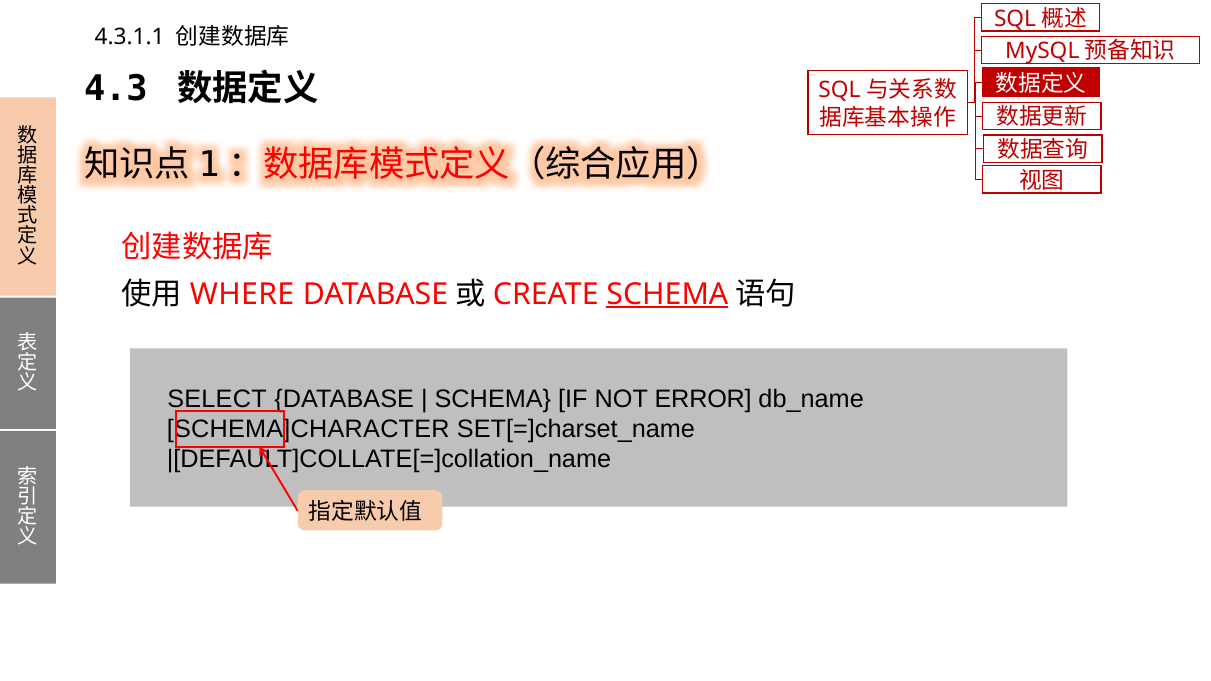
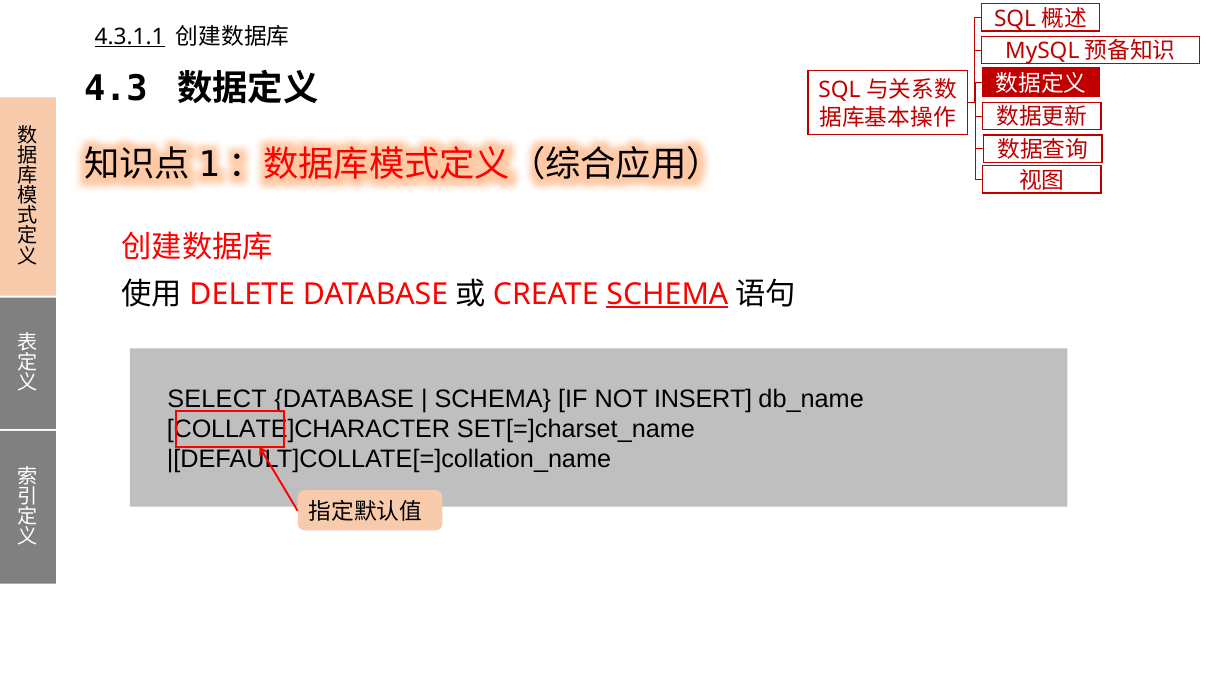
4.3.1.1 underline: none -> present (130, 37)
WHERE: WHERE -> DELETE (242, 294)
ERROR: ERROR -> INSERT (703, 399)
SCHEMA]CHARACTER: SCHEMA]CHARACTER -> COLLATE]CHARACTER (308, 429)
